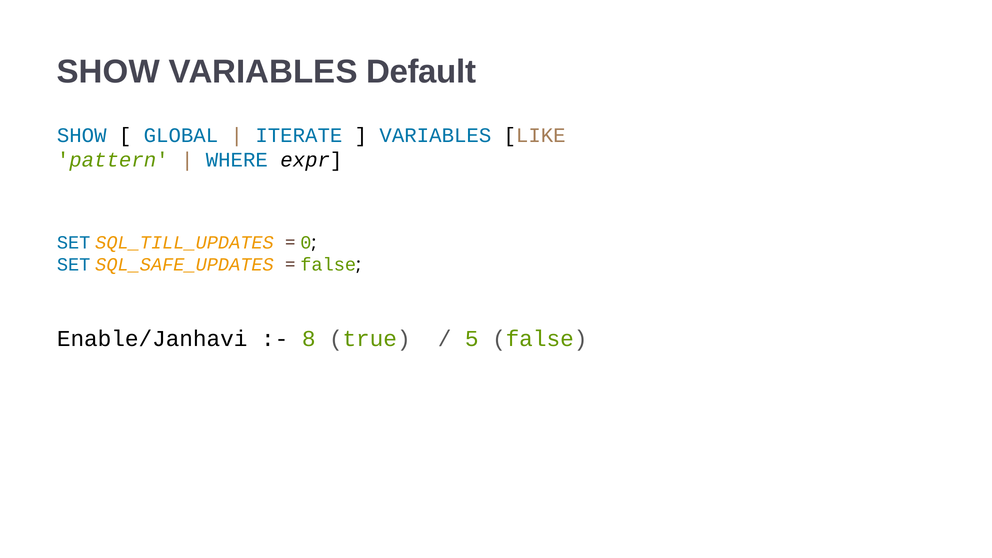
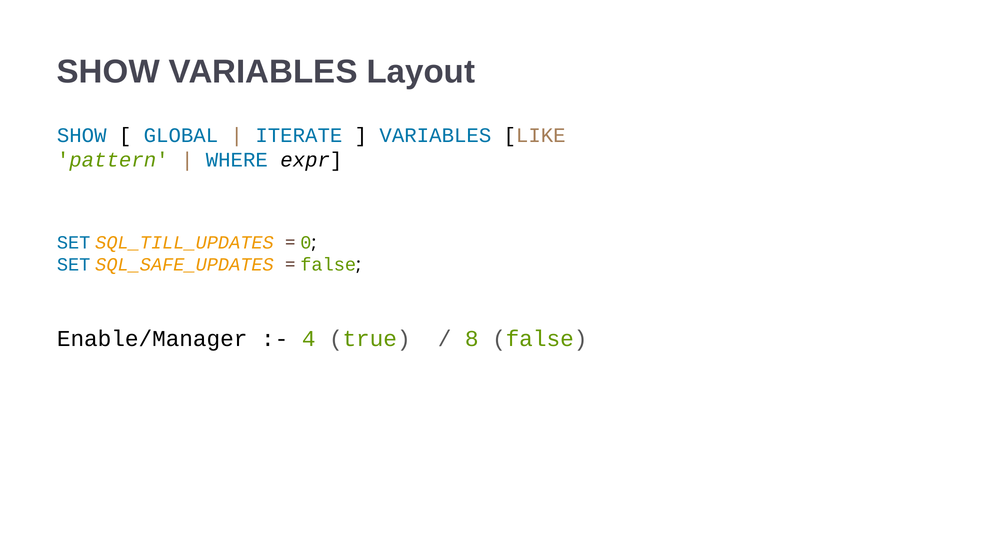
Default: Default -> Layout (421, 72)
Enable/Janhavi: Enable/Janhavi -> Enable/Manager (152, 339)
8: 8 -> 4 (309, 339)
5: 5 -> 8 (472, 339)
